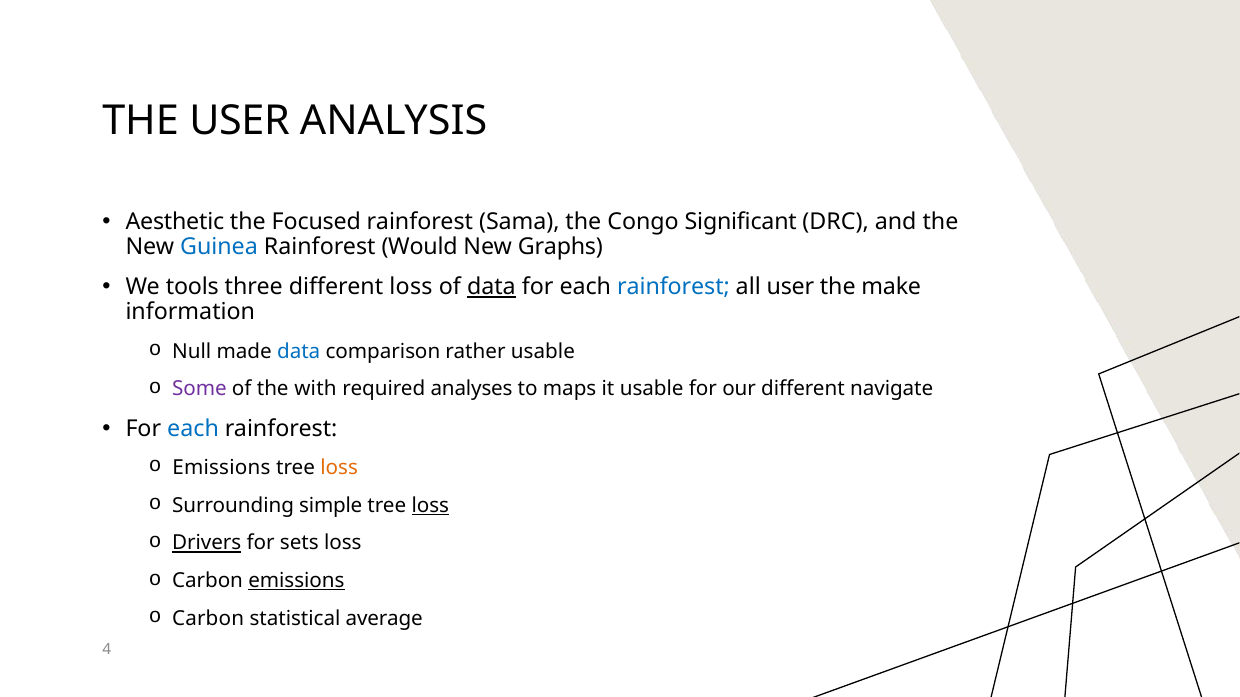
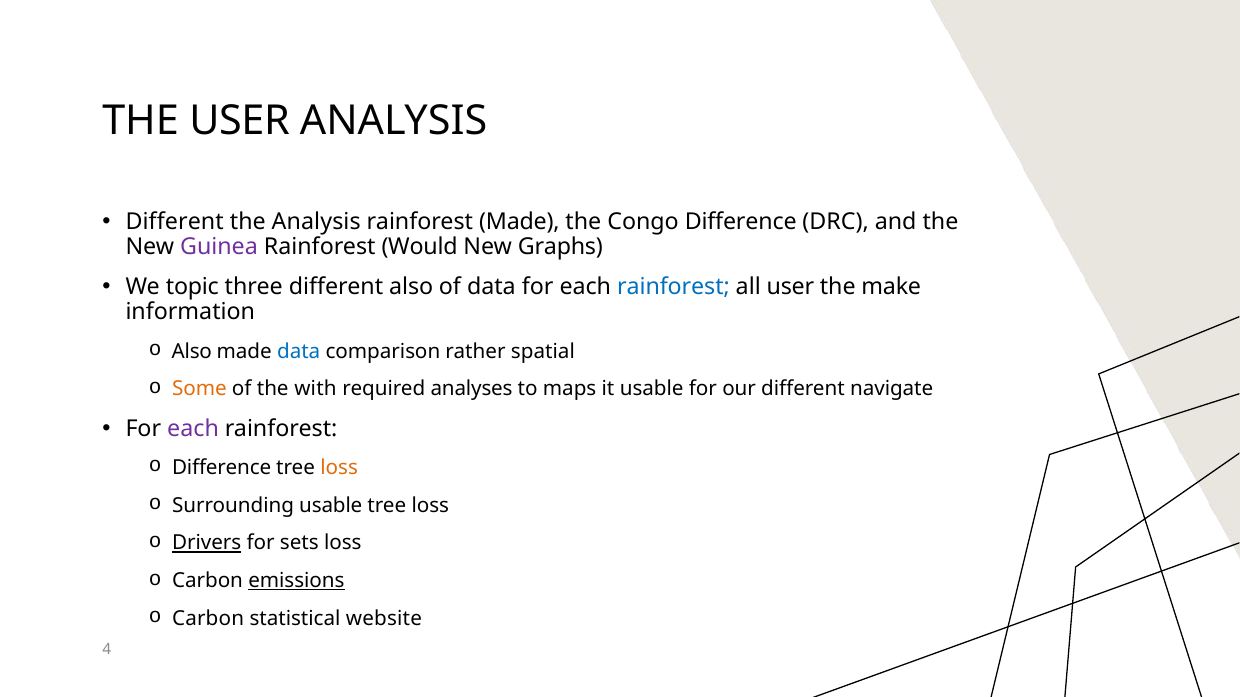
Aesthetic: Aesthetic -> Different (175, 222)
the Focused: Focused -> Analysis (316, 222)
rainforest Sama: Sama -> Made (519, 222)
Congo Significant: Significant -> Difference (741, 222)
Guinea colour: blue -> purple (219, 247)
tools: tools -> topic (192, 287)
different loss: loss -> also (411, 287)
data underline: present -> none (491, 287)
Null: Null -> Also (192, 352)
rather usable: usable -> spatial (543, 352)
Some colour: purple -> orange (199, 389)
each colour: blue -> purple (193, 429)
Emissions: Emissions -> Difference (222, 468)
Surrounding simple: simple -> usable (331, 506)
loss underline: present -> none (430, 506)
average: average -> website (384, 619)
